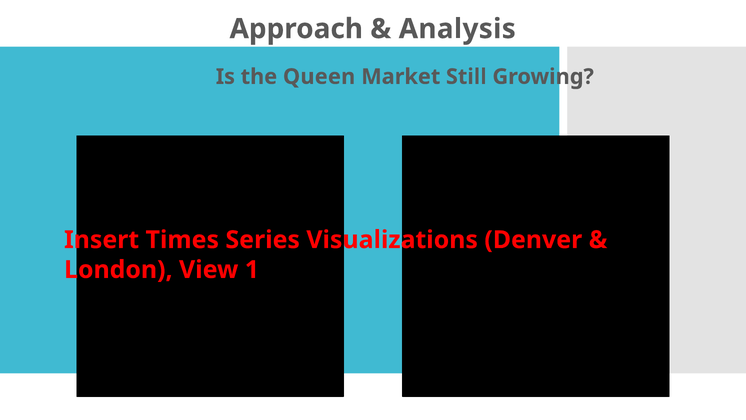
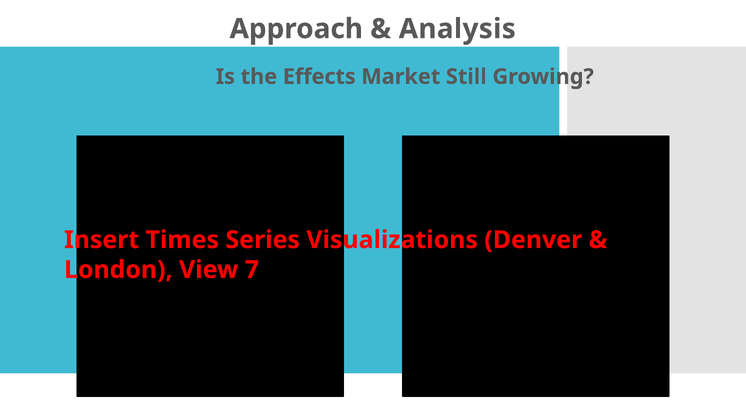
Queen: Queen -> Effects (319, 77)
1: 1 -> 7 (252, 270)
